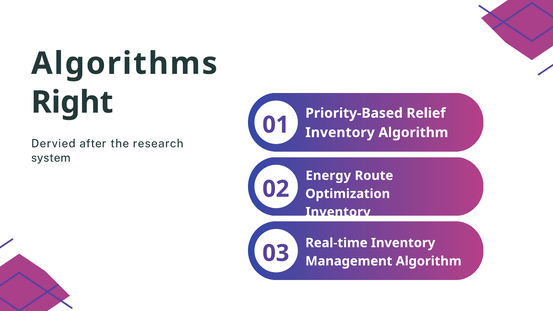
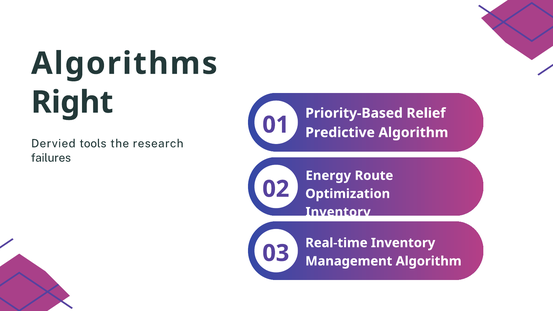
Inventory: Inventory -> Predictive (340, 133)
after: after -> tools (93, 144)
system: system -> failures (51, 158)
